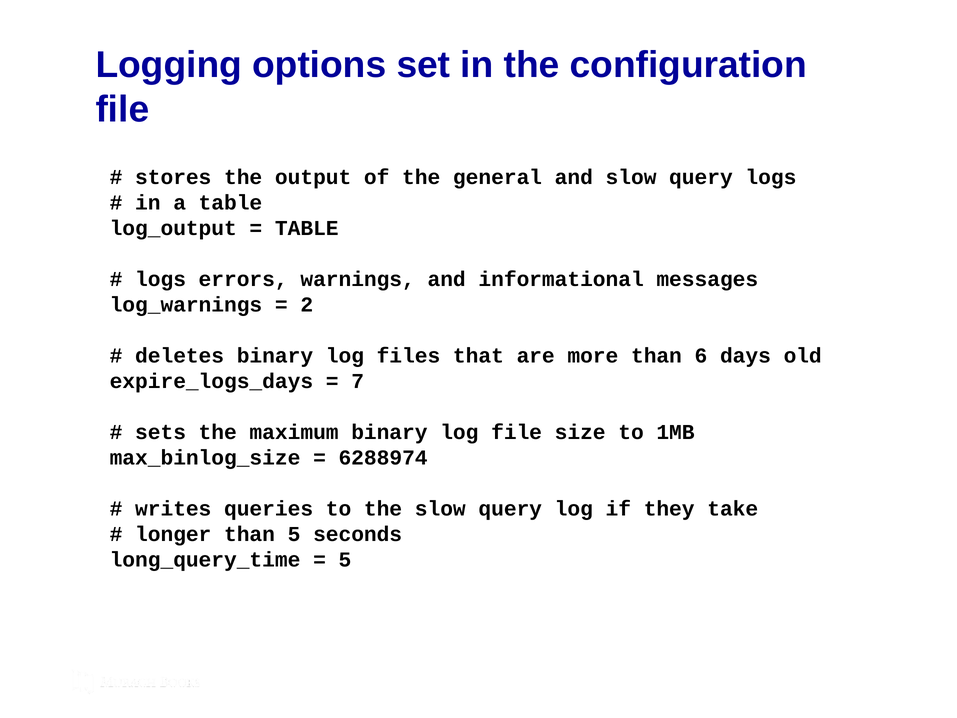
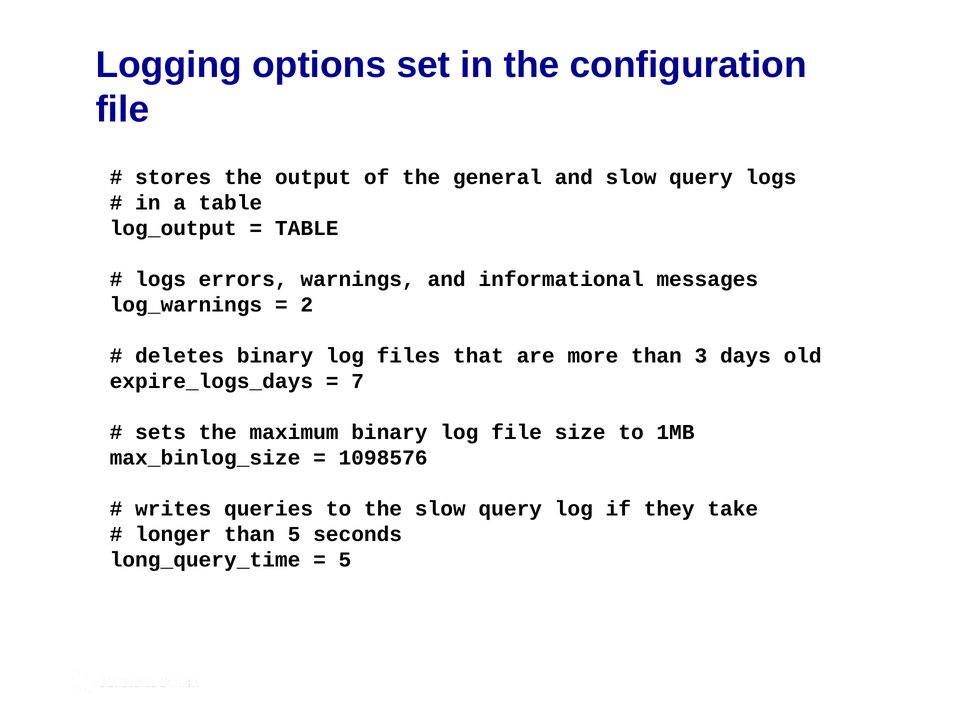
6: 6 -> 3 (701, 355)
6288974: 6288974 -> 1098576 (383, 458)
